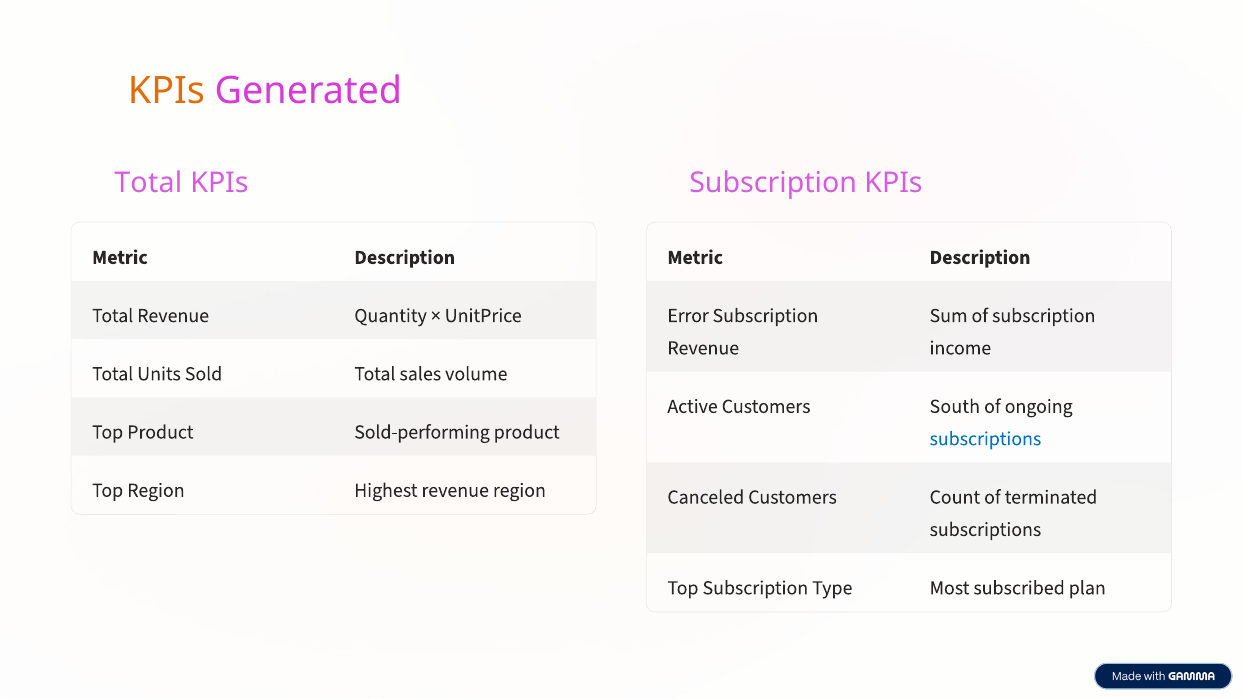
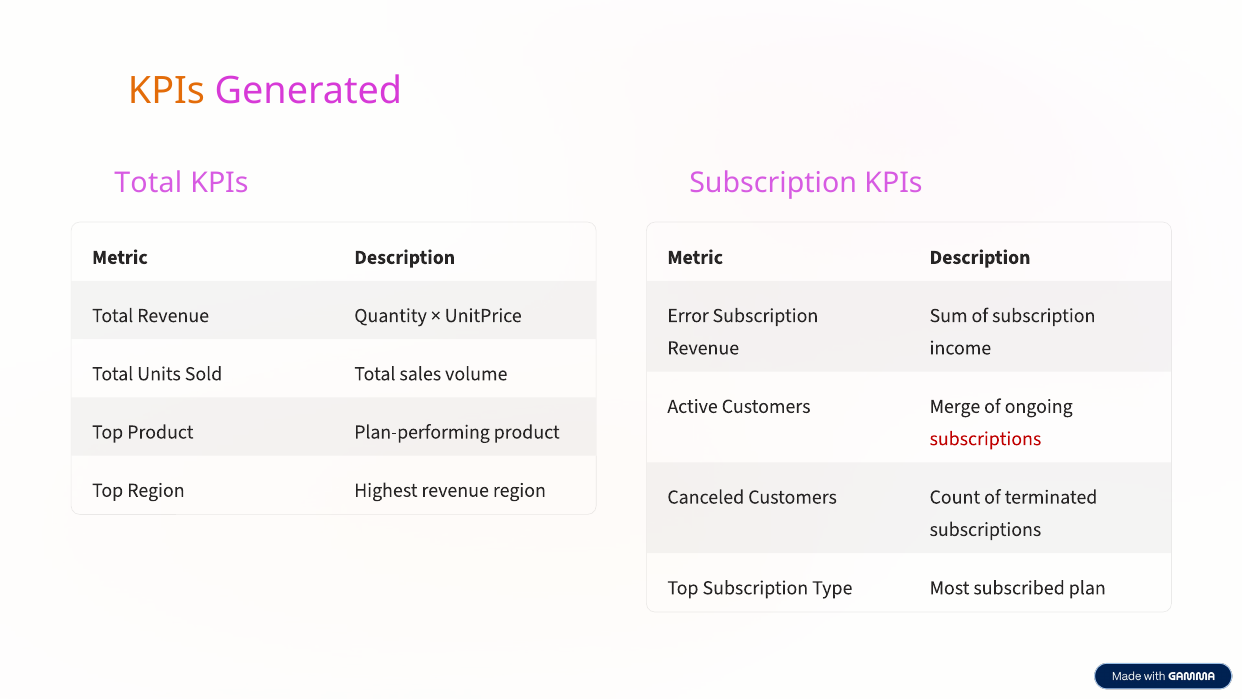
South: South -> Merge (955, 406)
Sold-performing: Sold-performing -> Plan-performing (422, 432)
subscriptions colour: blue -> red (985, 438)
